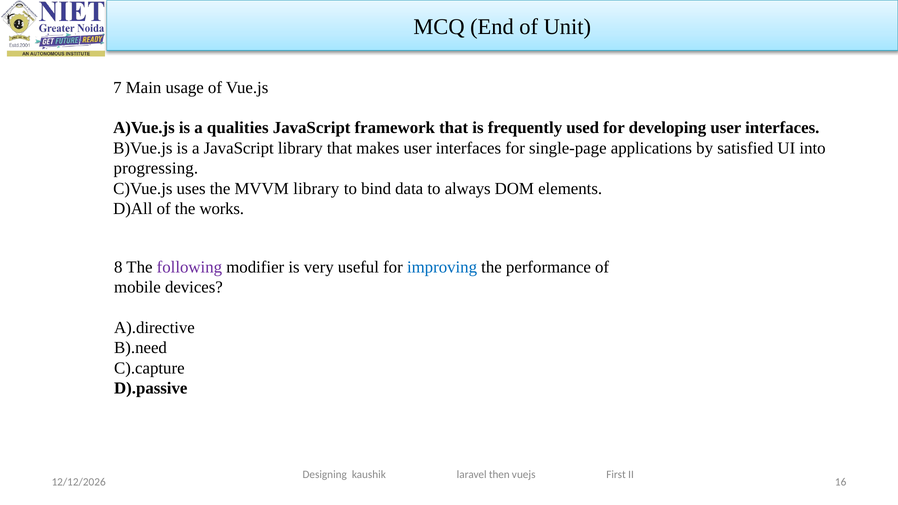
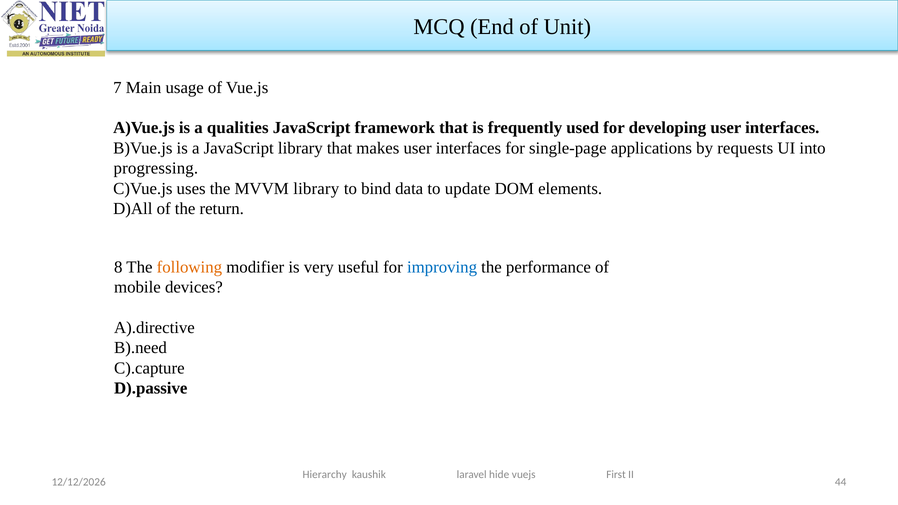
satisfied: satisfied -> requests (745, 148)
always: always -> update (468, 189)
works: works -> return (222, 209)
following colour: purple -> orange (189, 267)
Designing: Designing -> Hierarchy (325, 474)
then: then -> hide (499, 474)
16: 16 -> 44 (841, 482)
